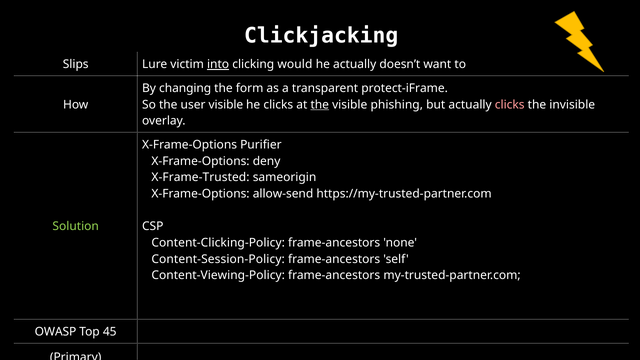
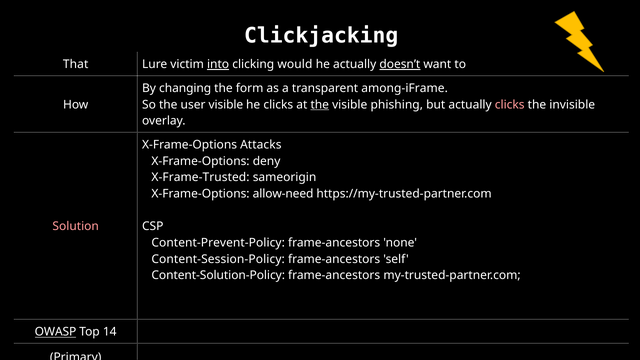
Slips: Slips -> That (76, 64)
doesn’t underline: none -> present (400, 64)
protect-iFrame: protect-iFrame -> among-iFrame (405, 88)
Purifier: Purifier -> Attacks (261, 145)
allow-send: allow-send -> allow-need (283, 194)
Solution colour: light green -> pink (76, 226)
Content-Clicking-Policy: Content-Clicking-Policy -> Content-Prevent-Policy (218, 243)
Content-Viewing-Policy: Content-Viewing-Policy -> Content-Solution-Policy (218, 275)
OWASP underline: none -> present (56, 332)
45: 45 -> 14 (110, 332)
